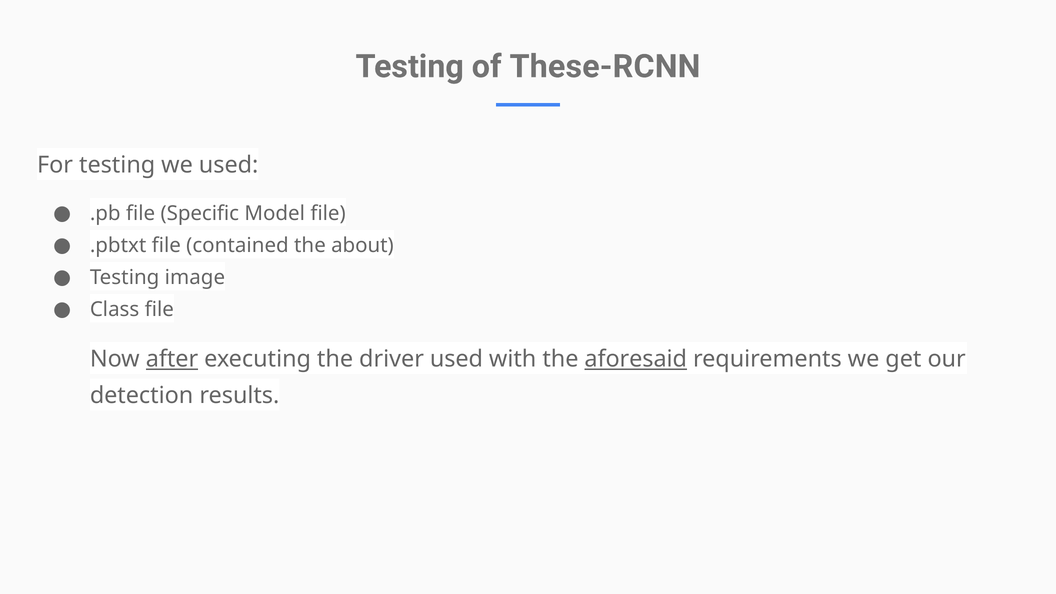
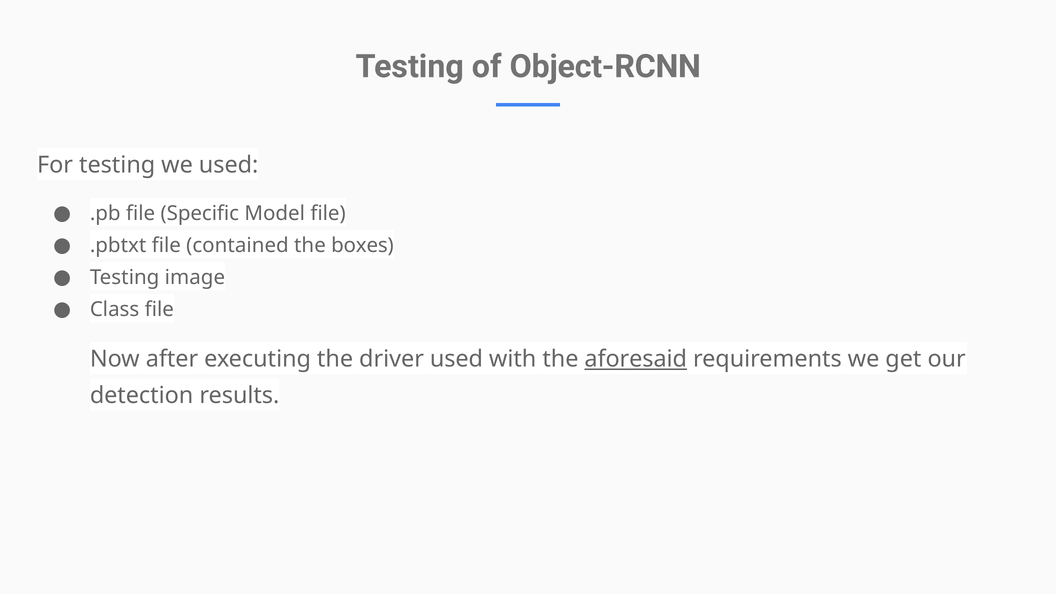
These-RCNN: These-RCNN -> Object-RCNN (605, 67)
about: about -> boxes (362, 245)
after underline: present -> none (172, 359)
